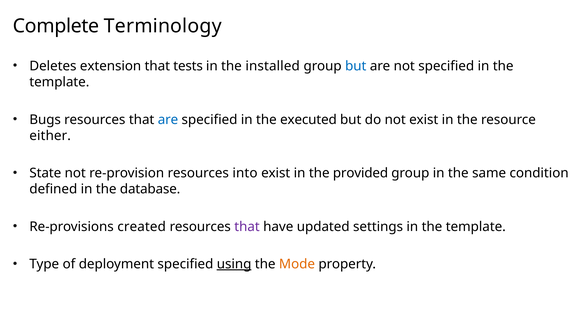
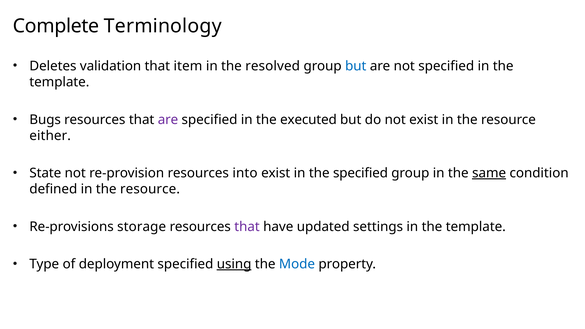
extension: extension -> validation (111, 66)
tests: tests -> item (188, 66)
installed: installed -> resolved (273, 66)
are colour: blue -> purple (168, 120)
the provided: provided -> specified (360, 173)
same underline: none -> present (489, 173)
defined in the database: database -> resource (150, 189)
created: created -> storage (142, 227)
Mode colour: orange -> blue (297, 264)
